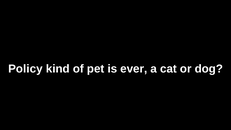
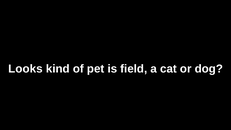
Policy: Policy -> Looks (25, 69)
ever: ever -> field (134, 69)
